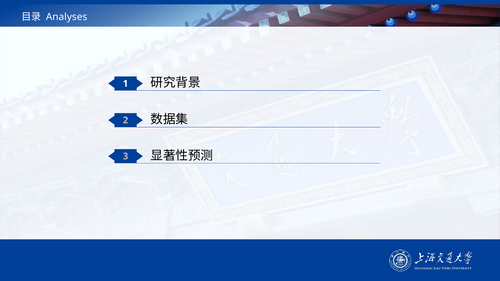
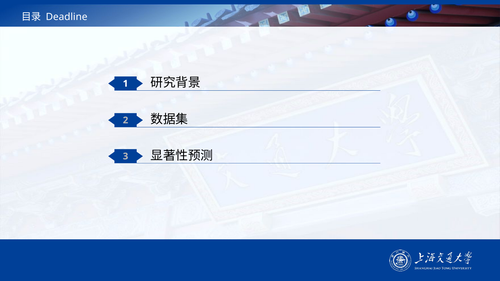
Analyses: Analyses -> Deadline (67, 17)
